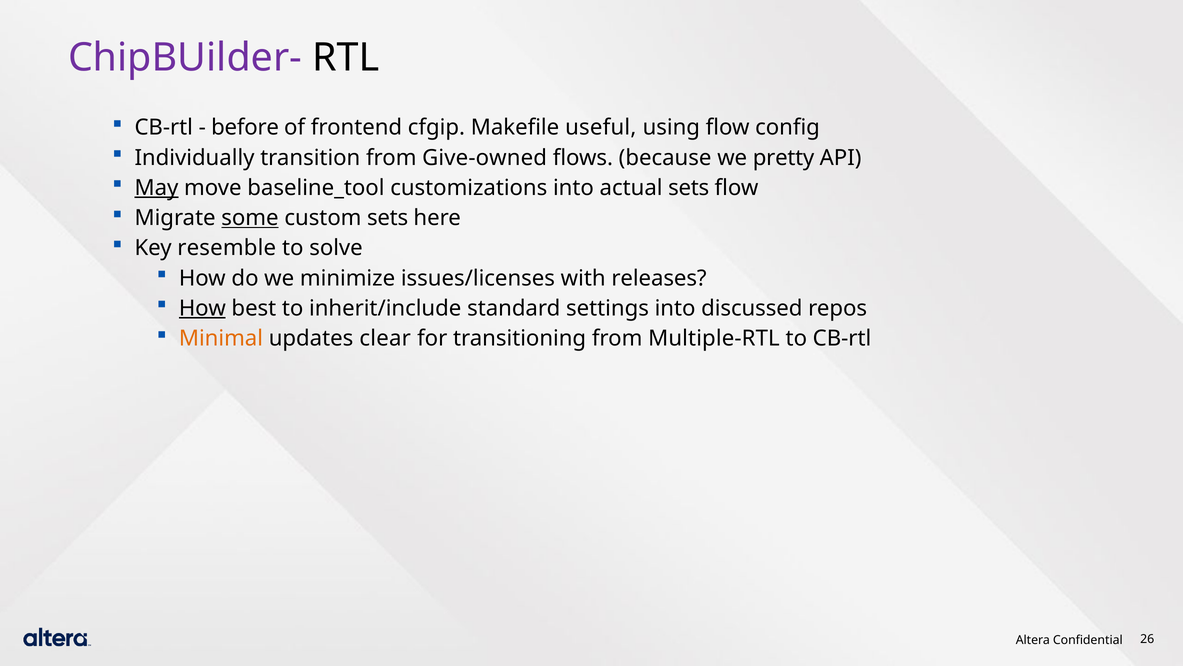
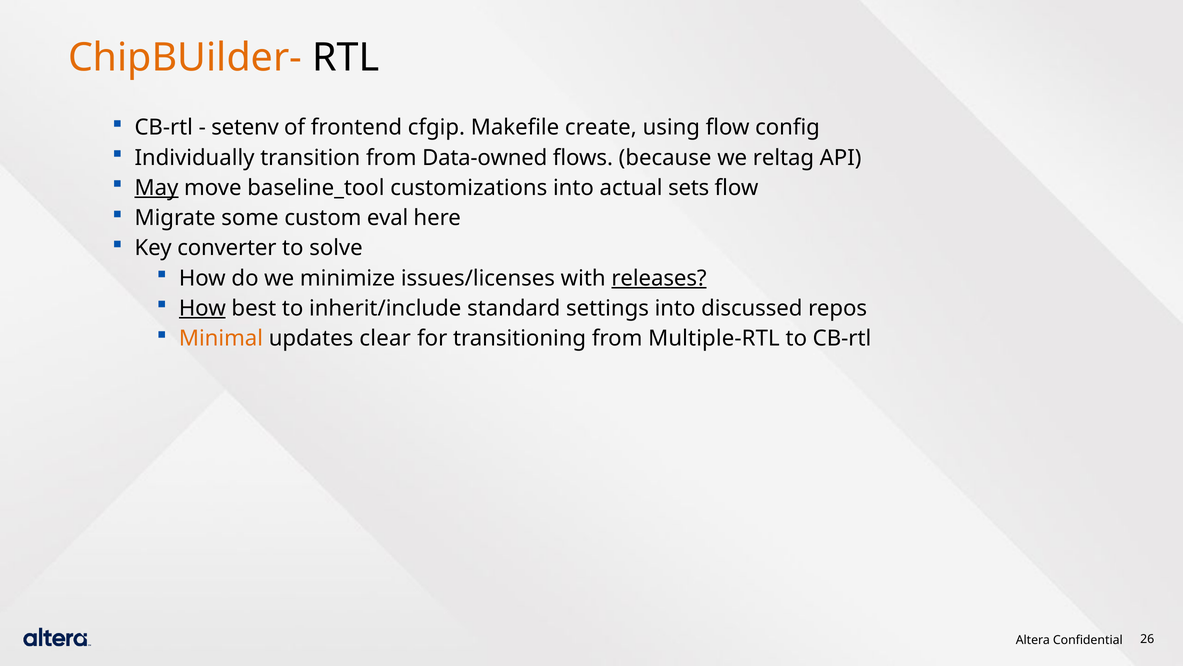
ChipBUilder- colour: purple -> orange (185, 58)
before: before -> setenv (245, 127)
useful: useful -> create (601, 127)
Give-owned: Give-owned -> Data-owned (485, 158)
pretty: pretty -> reltag (783, 158)
some underline: present -> none (250, 218)
custom sets: sets -> eval (388, 218)
resemble: resemble -> converter (227, 248)
releases underline: none -> present (659, 278)
